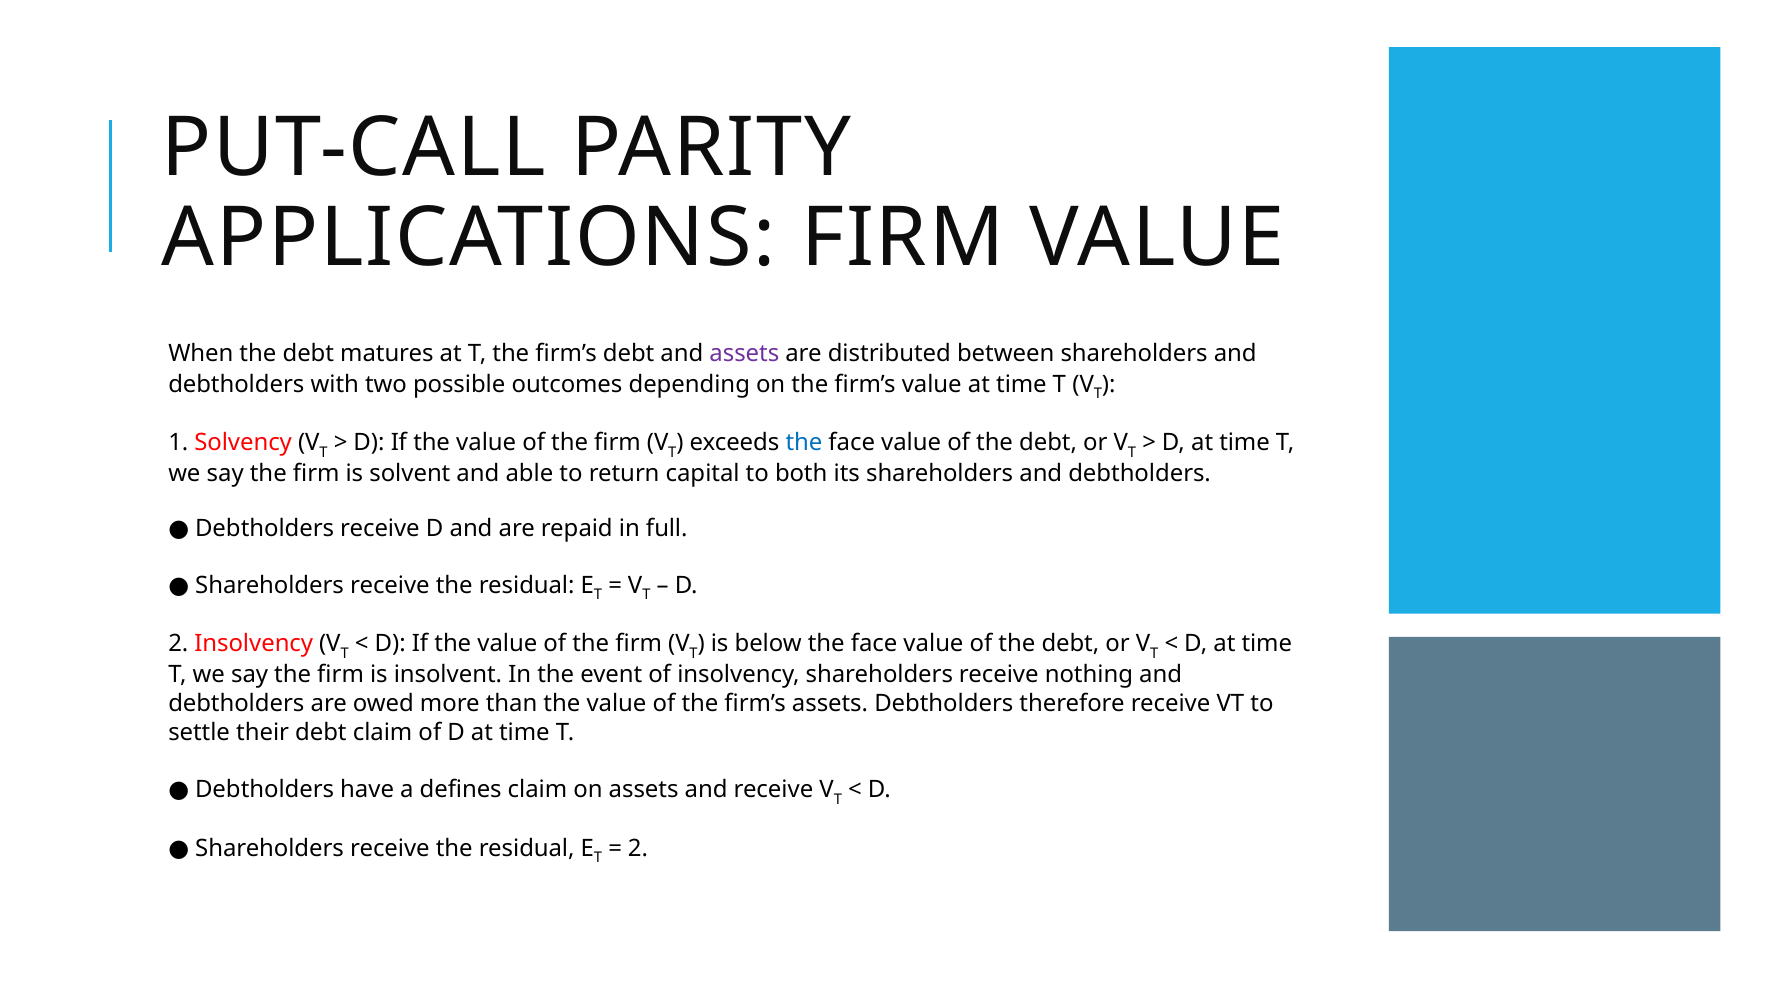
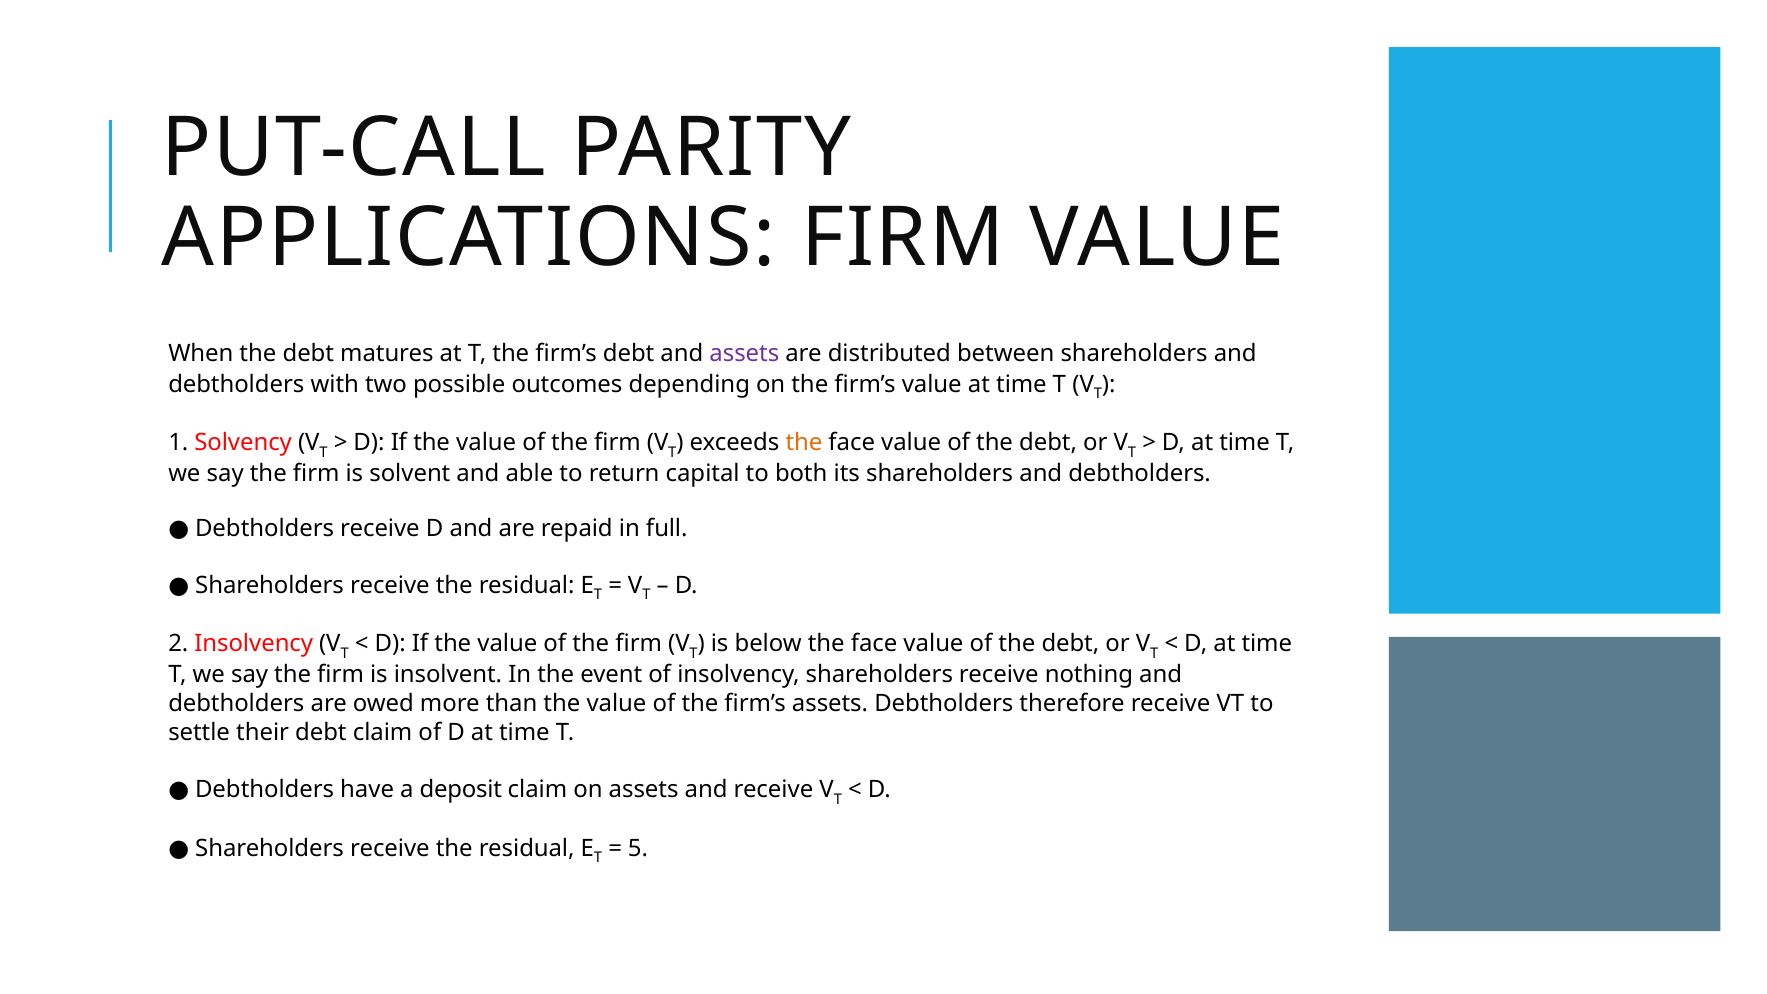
the colour: blue -> orange (804, 443)
defines: defines -> deposit (461, 790)
2: 2 -> 5 (638, 848)
